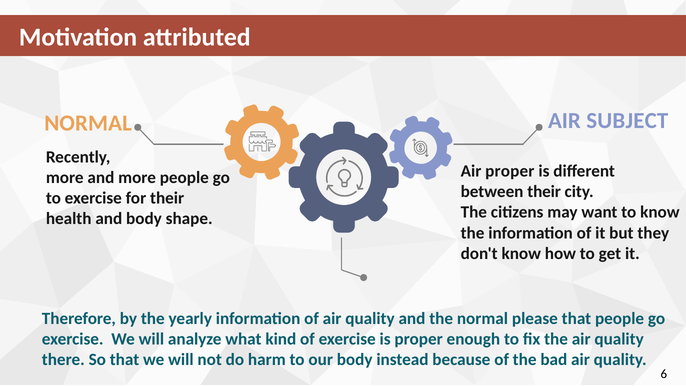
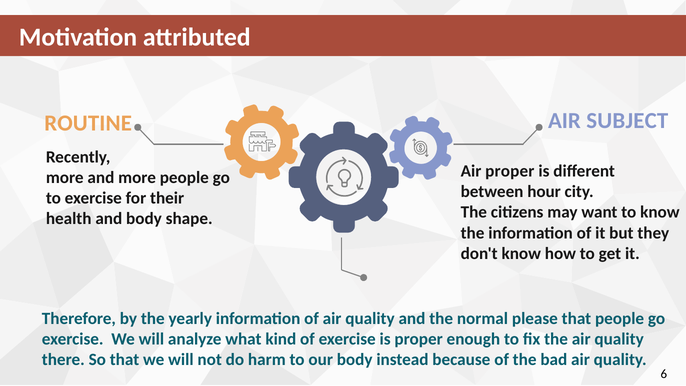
NORMAL: NORMAL -> ROUTINE (88, 123)
between their: their -> hour (544, 192)
